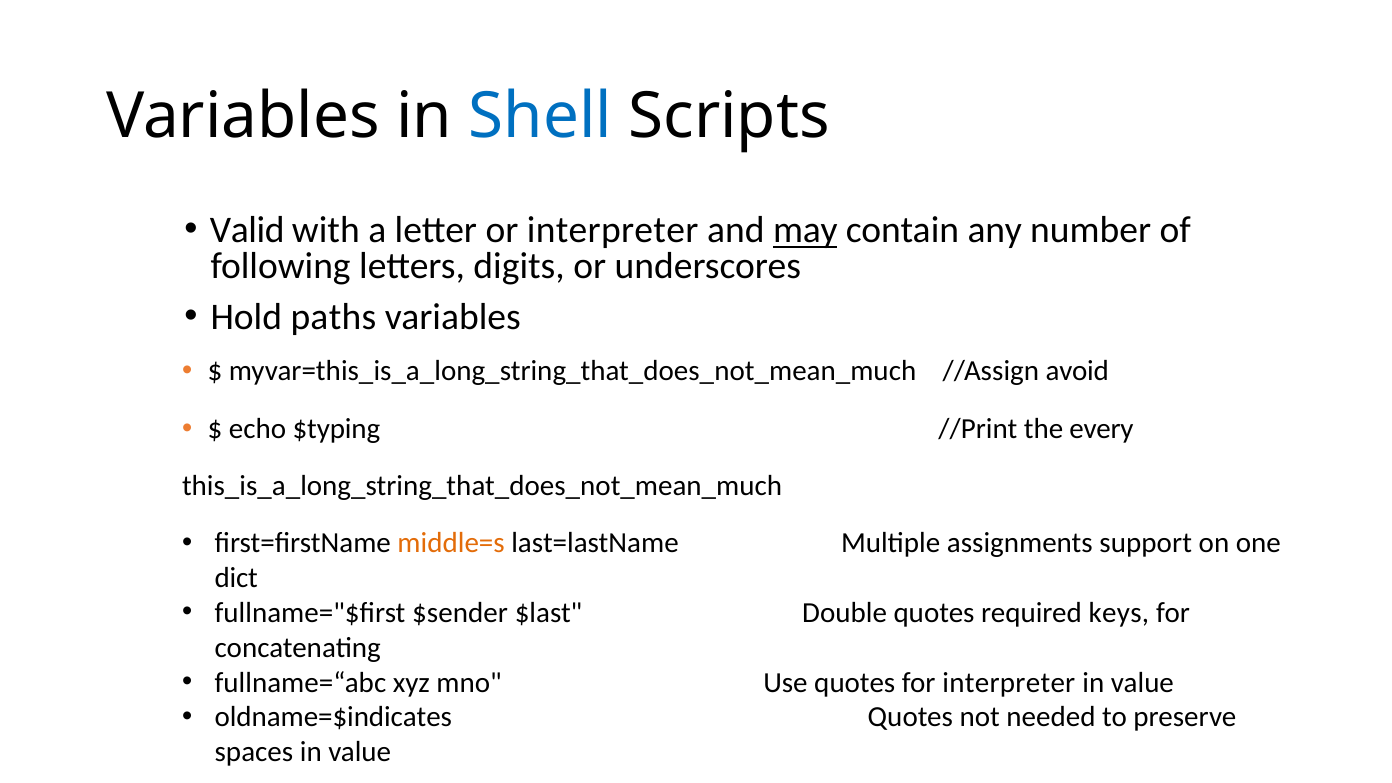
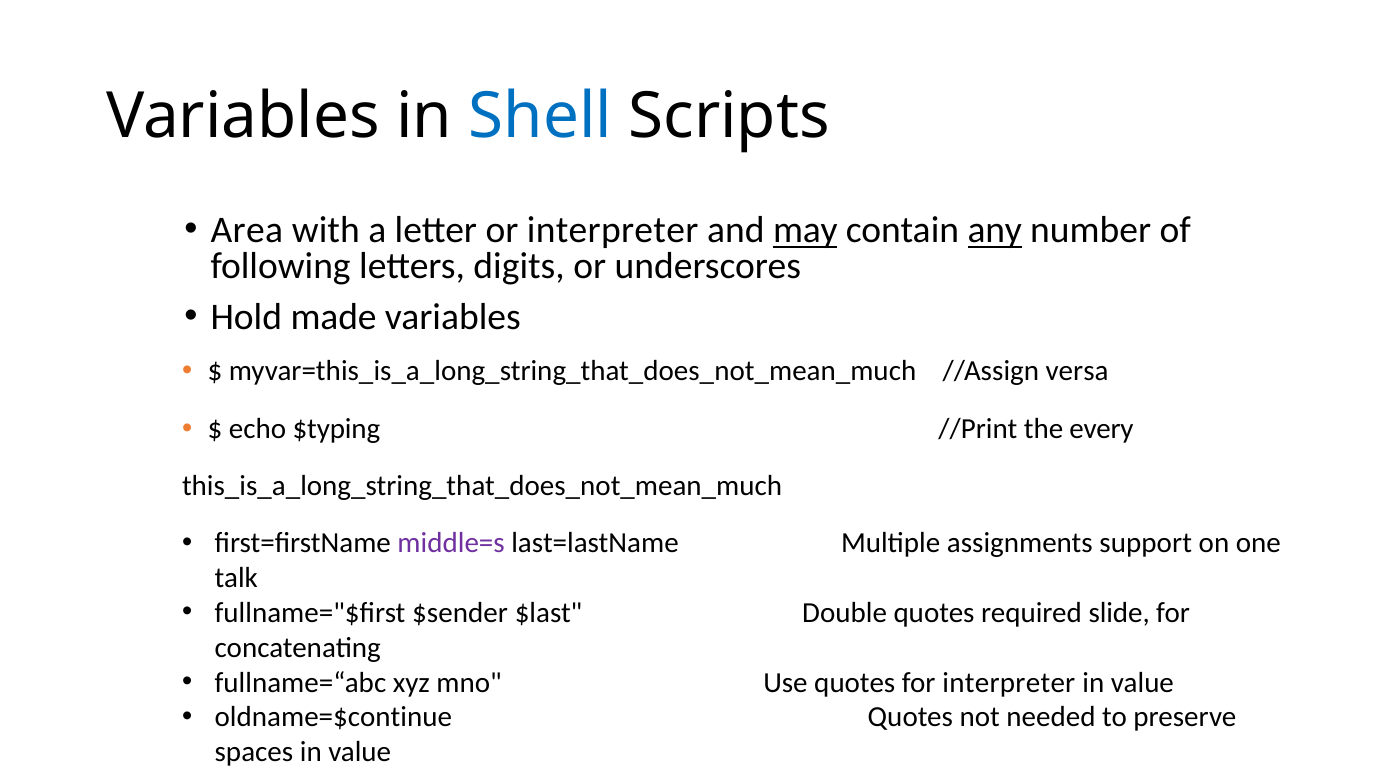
Valid: Valid -> Area (247, 230)
any underline: none -> present (995, 230)
paths: paths -> made (334, 317)
avoid: avoid -> versa (1077, 371)
middle=s colour: orange -> purple (451, 543)
dict: dict -> talk (236, 578)
keys: keys -> slide (1119, 613)
oldname=$indicates: oldname=$indicates -> oldname=$continue (333, 717)
